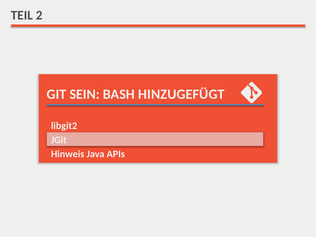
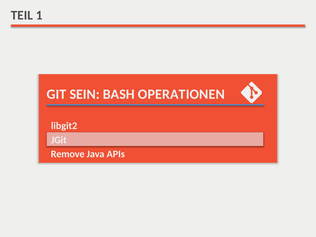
2: 2 -> 1 (39, 15)
HINZUGEFÜGT: HINZUGEFÜGT -> OPERATIONEN (181, 94)
Hinweis: Hinweis -> Remove (68, 154)
